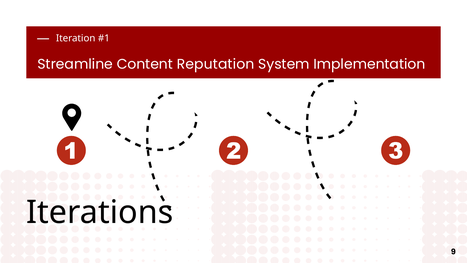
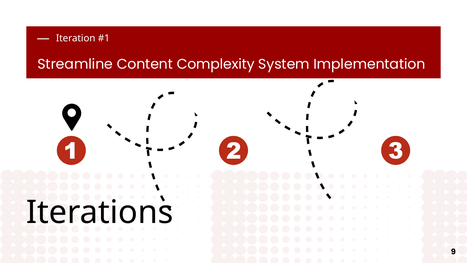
Reputation: Reputation -> Complexity (216, 64)
